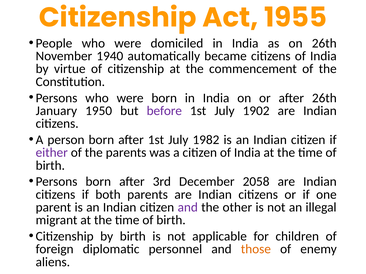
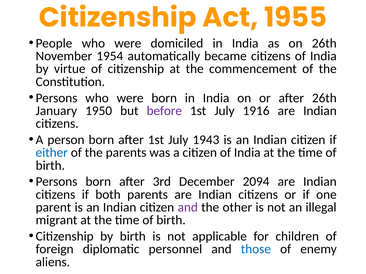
1940: 1940 -> 1954 (110, 56)
1902: 1902 -> 1916 (256, 111)
1982: 1982 -> 1943 (206, 140)
either colour: purple -> blue (52, 153)
2058: 2058 -> 2094 (256, 182)
those colour: orange -> blue (256, 250)
